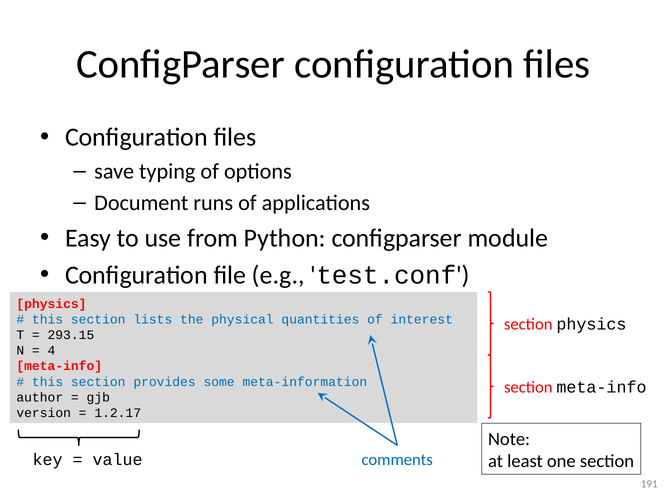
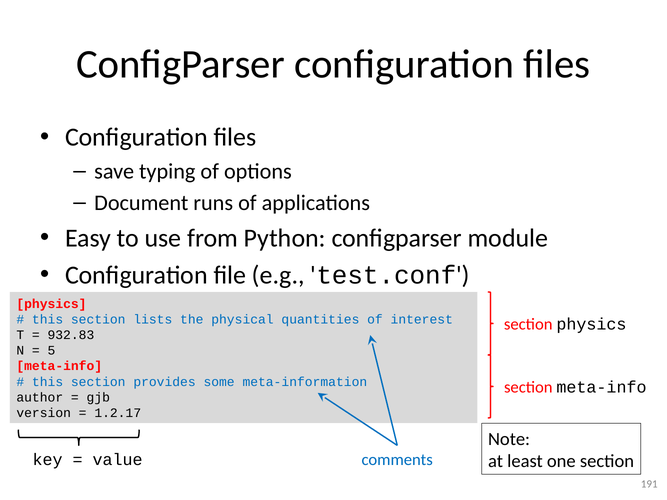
293.15: 293.15 -> 932.83 (71, 335)
4: 4 -> 5 (51, 351)
